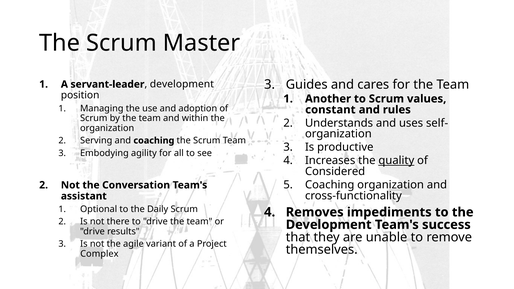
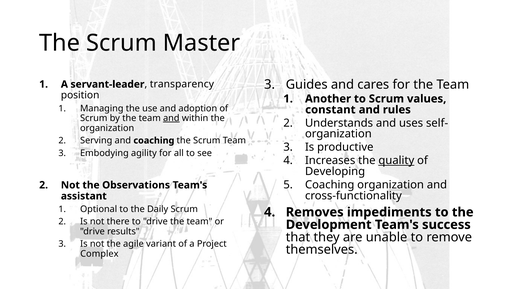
development: development -> transparency (182, 84)
and underline: none -> present (171, 118)
Considered: Considered -> Developing (335, 172)
Conversation: Conversation -> Observations (136, 185)
